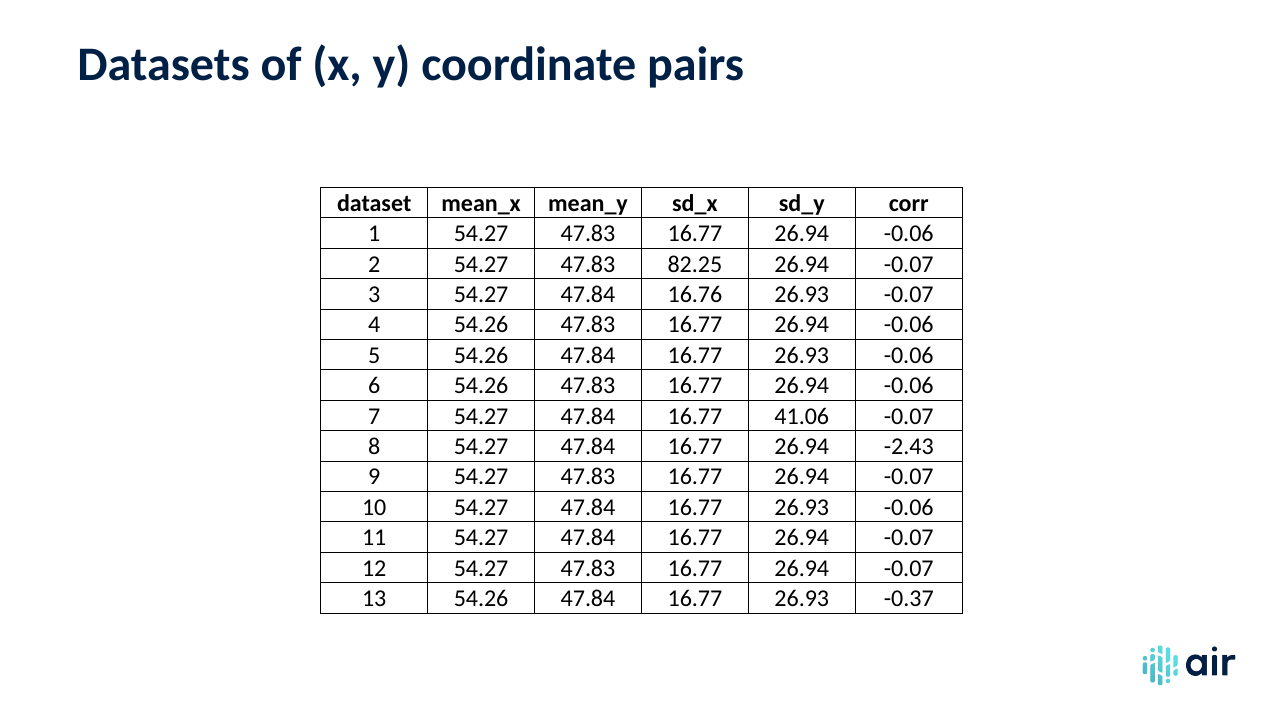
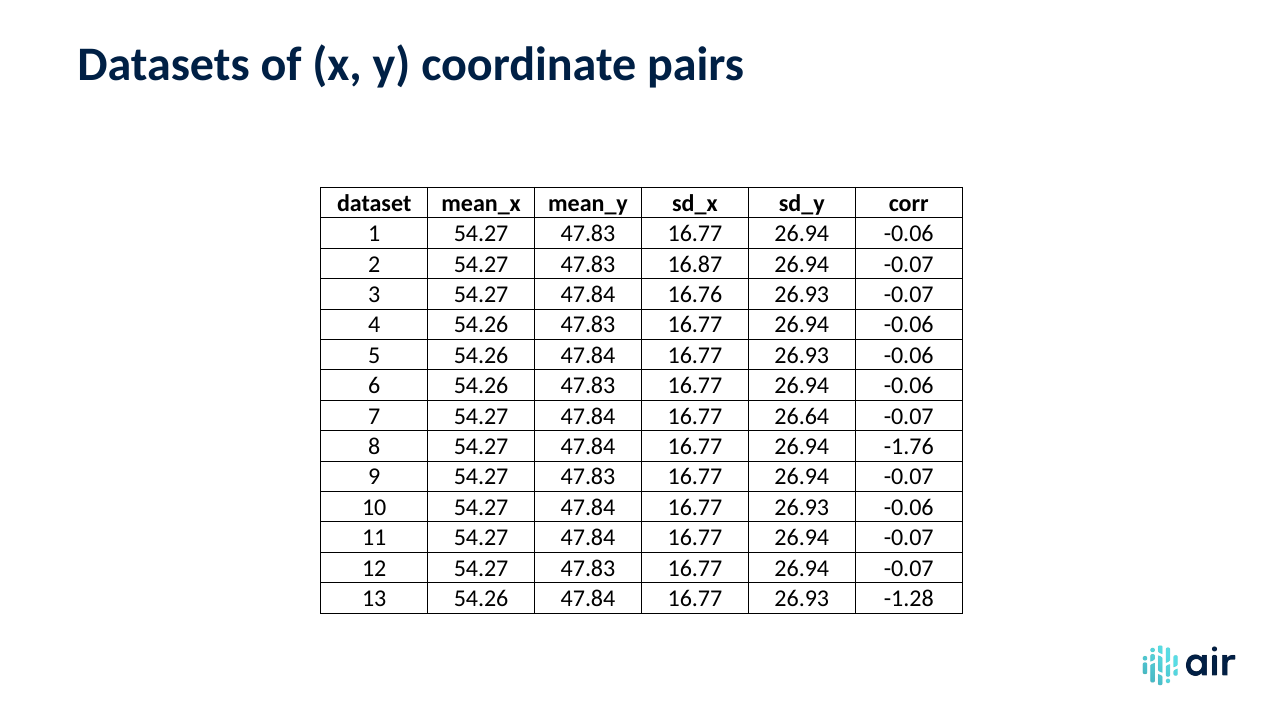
82.25: 82.25 -> 16.87 (695, 264)
41.06: 41.06 -> 26.64 (802, 416)
-2.43: -2.43 -> -1.76 (909, 446)
-0.37: -0.37 -> -1.28 (909, 598)
